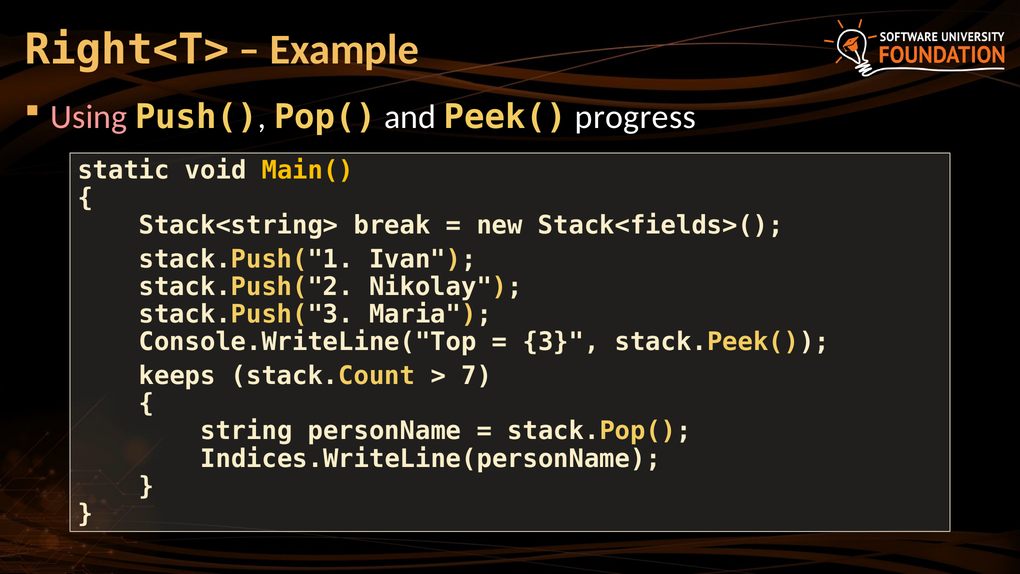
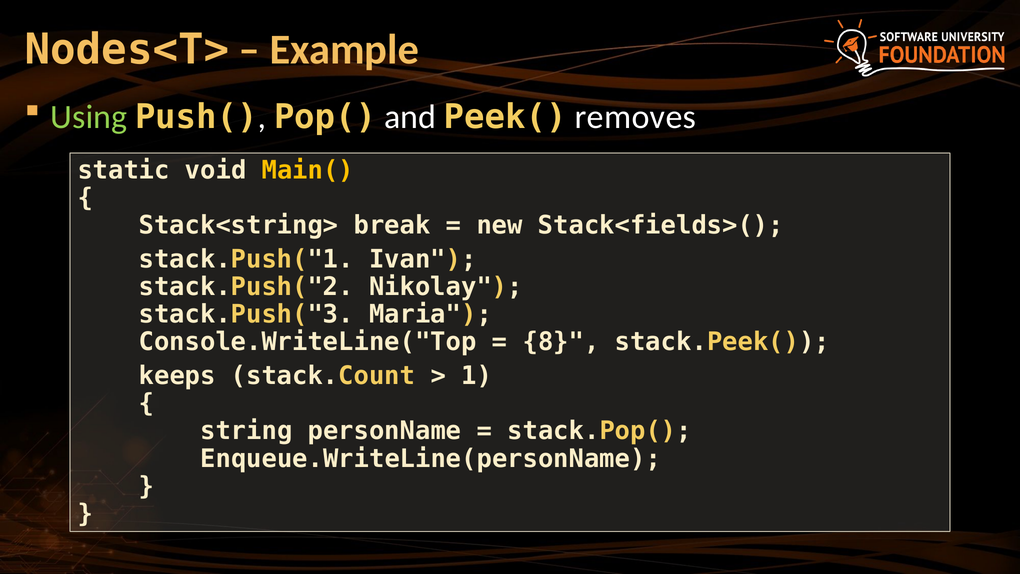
Right<T>: Right<T> -> Nodes<T> (127, 50)
Using colour: pink -> light green (89, 117)
progress: progress -> removes (635, 117)
3: 3 -> 8 (561, 342)
7: 7 -> 1 (477, 376)
Indices.WriteLine(personName: Indices.WriteLine(personName -> Enqueue.WriteLine(personName (431, 459)
